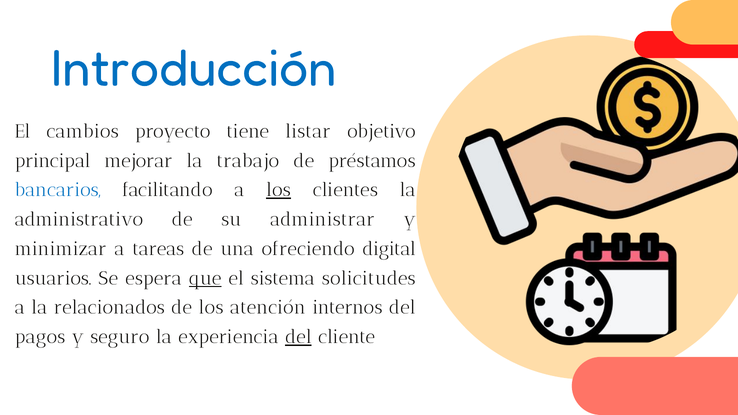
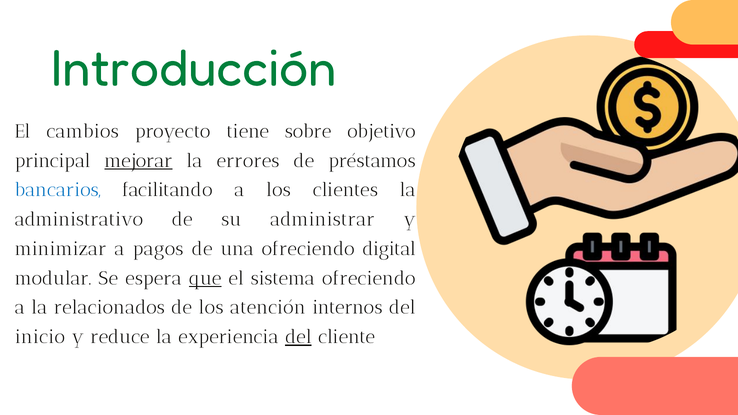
Introducción colour: blue -> green (194, 68)
listar: listar -> sobre (308, 131)
mejorar underline: none -> present (138, 161)
trabajo: trabajo -> errores (248, 161)
los underline: present -> none (278, 190)
tareas: tareas -> pagos (158, 249)
usuarios: usuarios -> modular (53, 278)
sistema solicitudes: solicitudes -> ofreciendo (369, 278)
pagos: pagos -> inicio (40, 337)
seguro: seguro -> reduce (120, 337)
